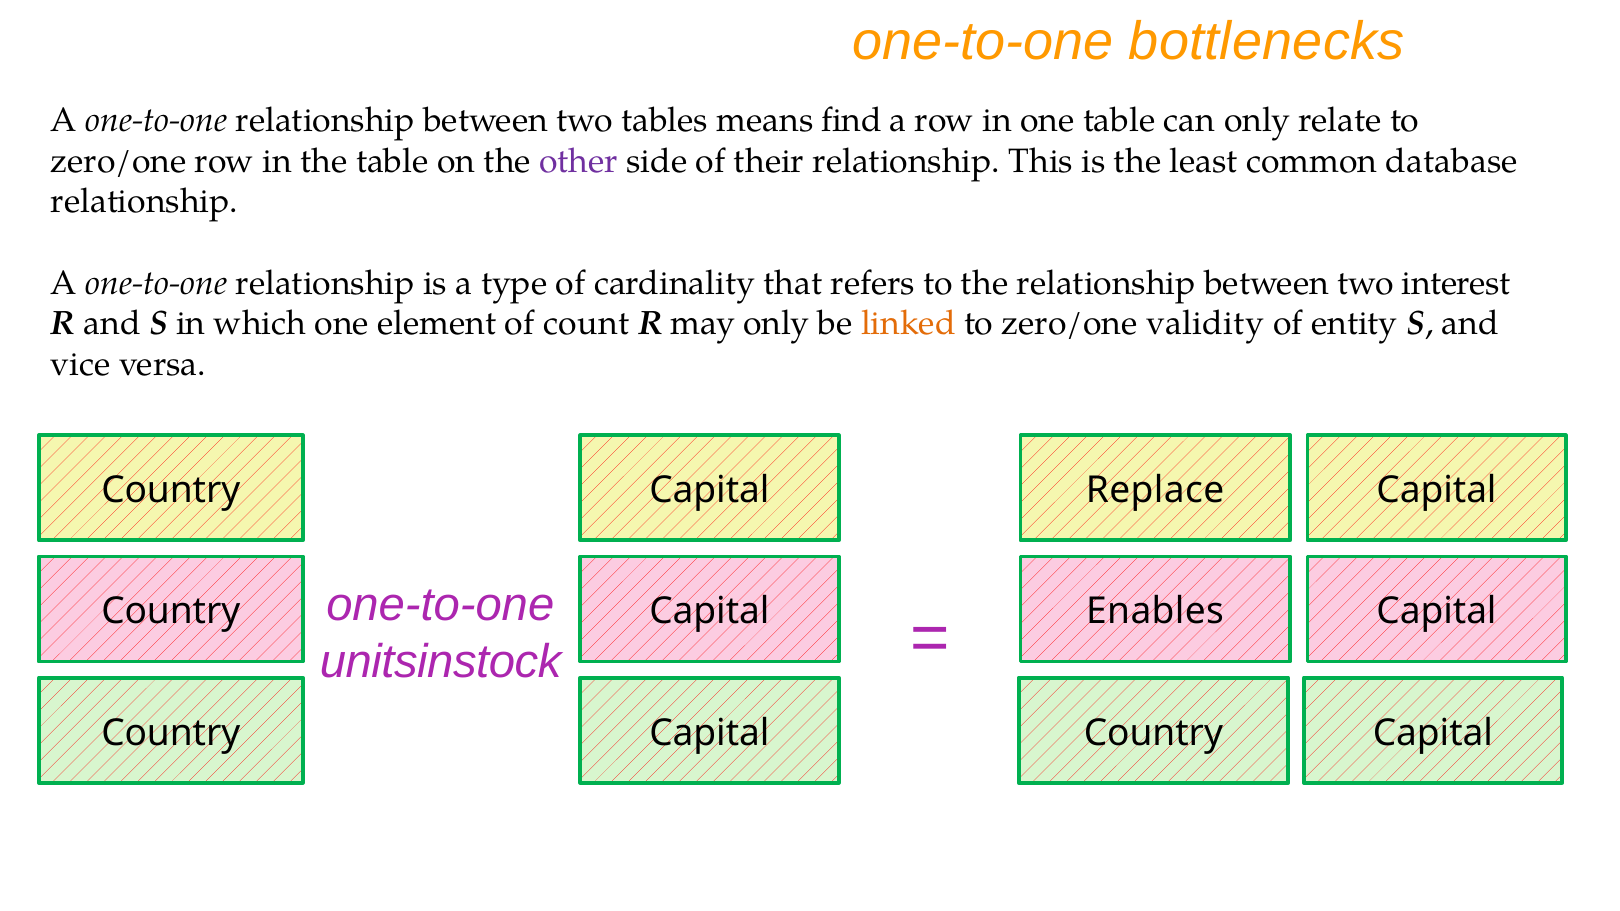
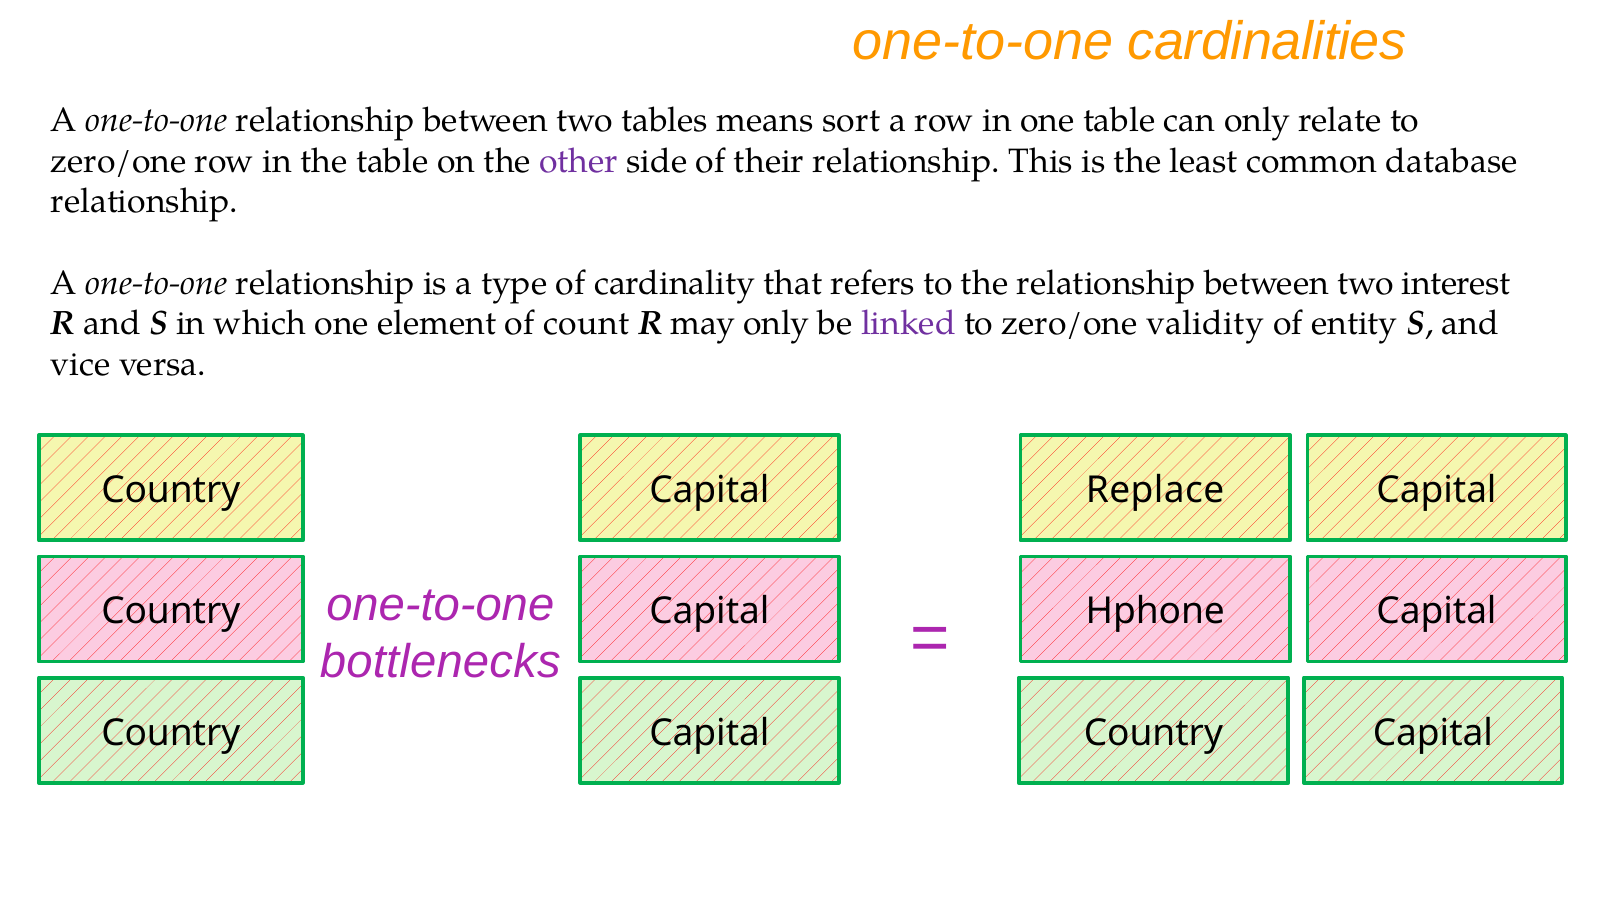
bottlenecks: bottlenecks -> cardinalities (1267, 42)
find: find -> sort (851, 121)
linked colour: orange -> purple (908, 324)
Enables: Enables -> Hphone (1155, 612)
unitsinstock: unitsinstock -> bottlenecks (440, 662)
